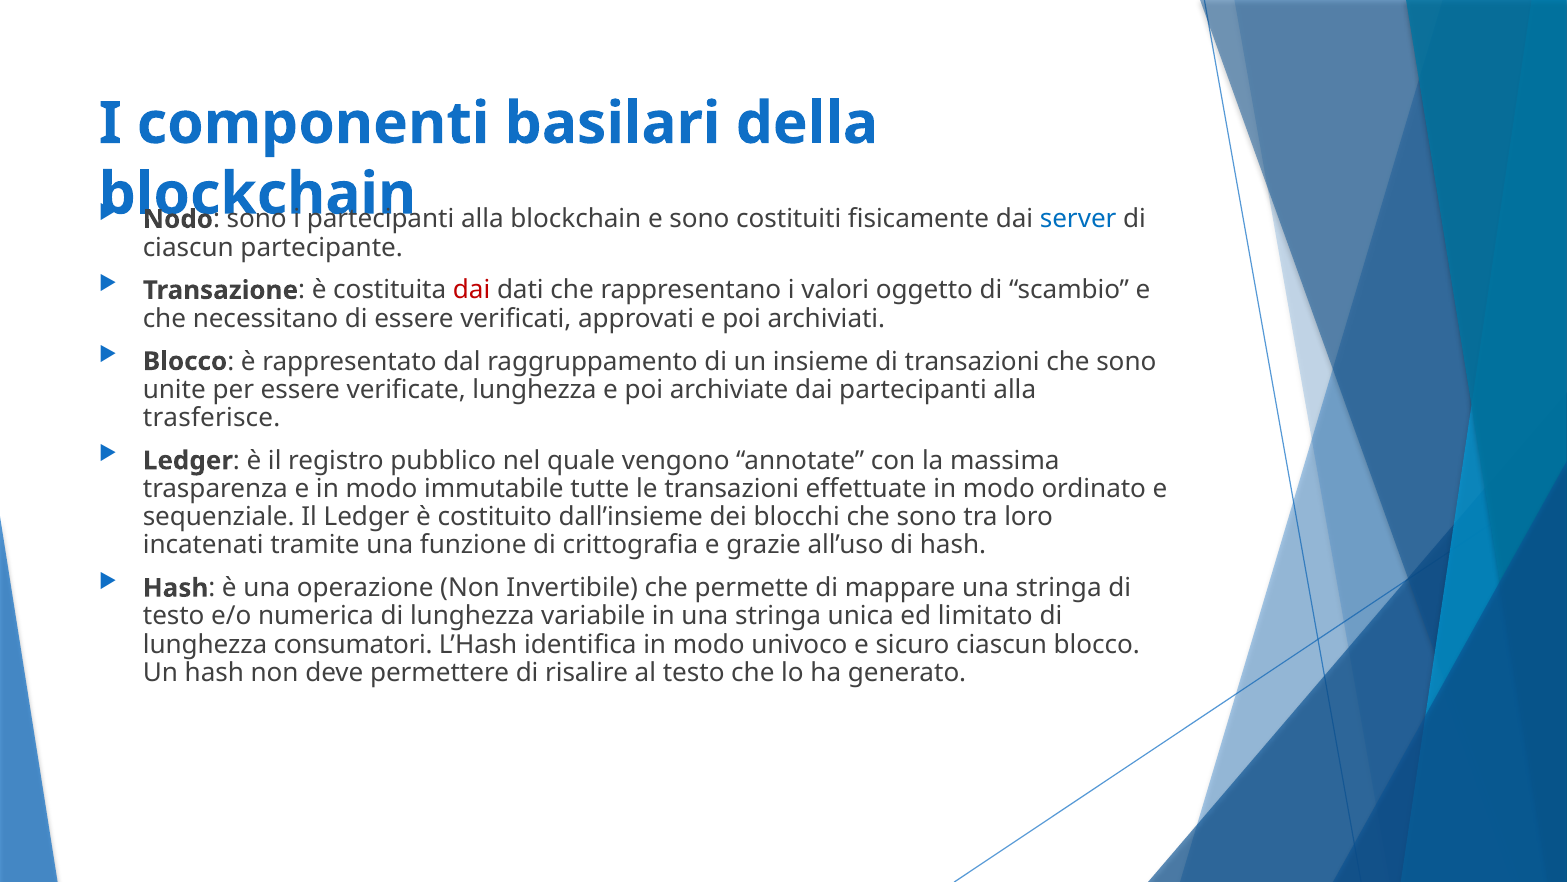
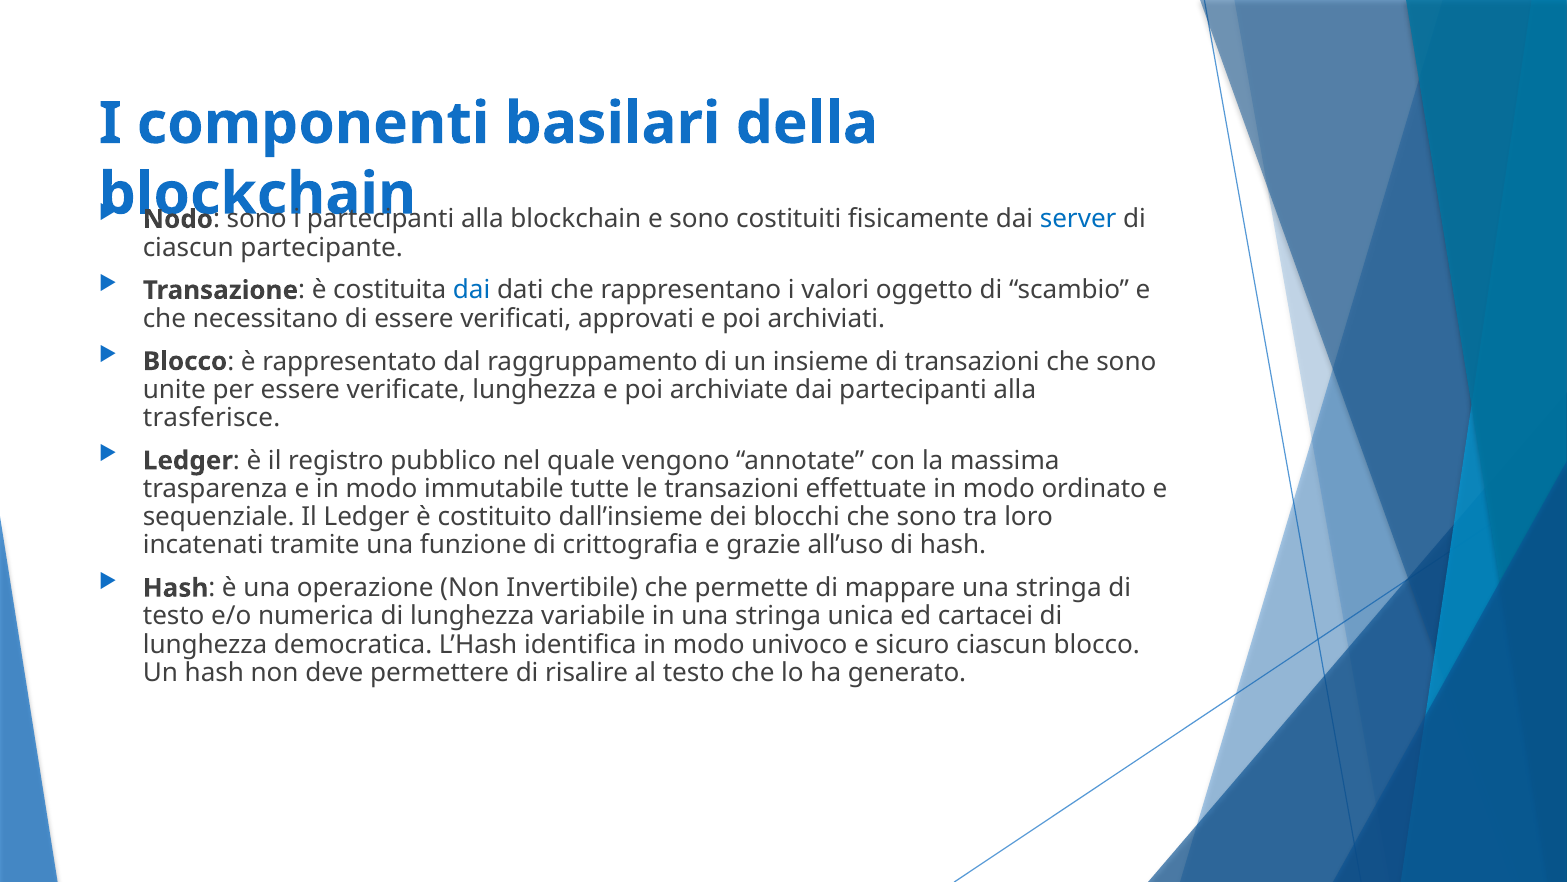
dai colour: red -> blue (472, 290)
limitato: limitato -> cartacei (985, 616)
consumatori: consumatori -> democratica (353, 644)
